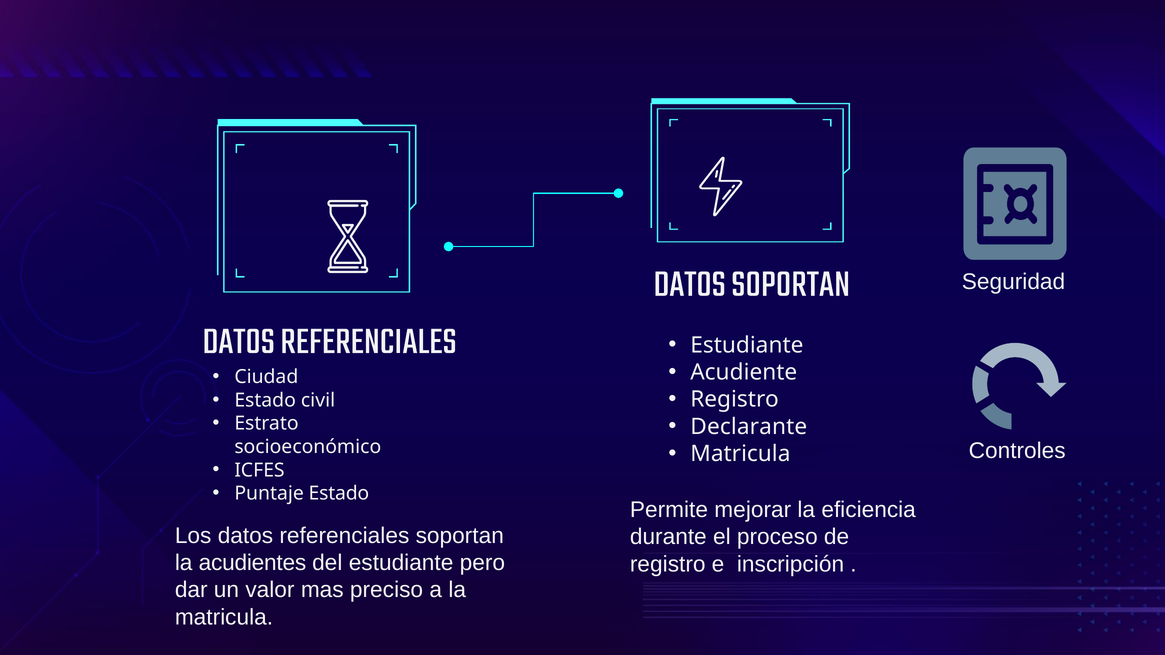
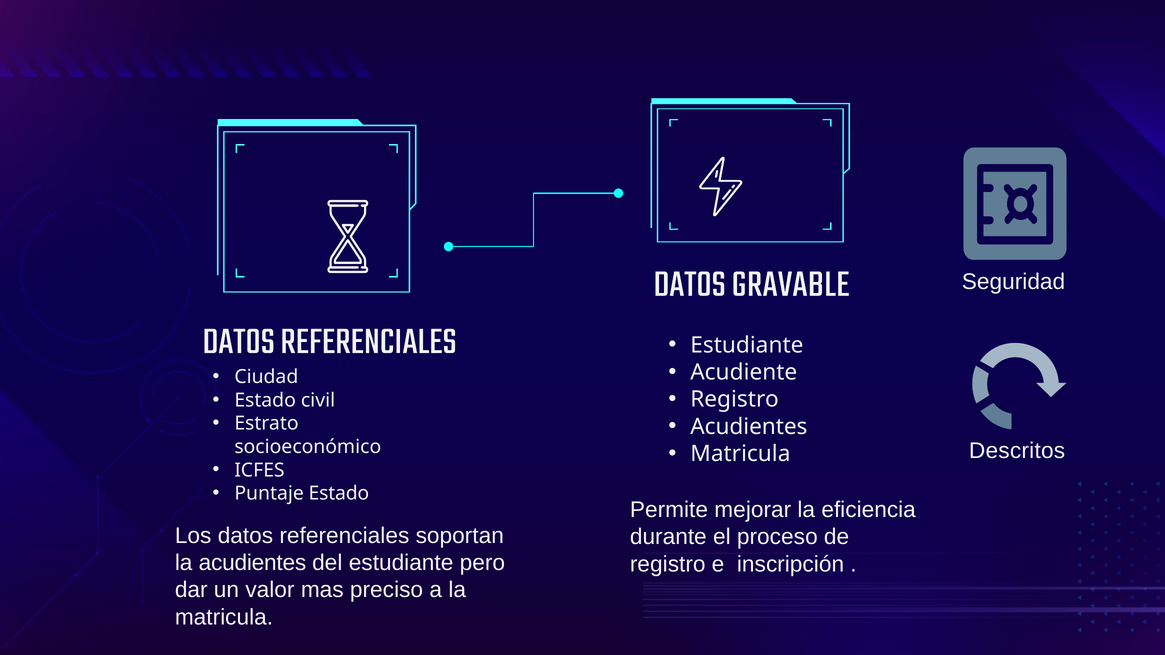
DATOS SOPORTAN: SOPORTAN -> GRAVABLE (791, 283)
Declarante: Declarante -> Acudientes (749, 427)
Controles: Controles -> Descritos (1017, 451)
